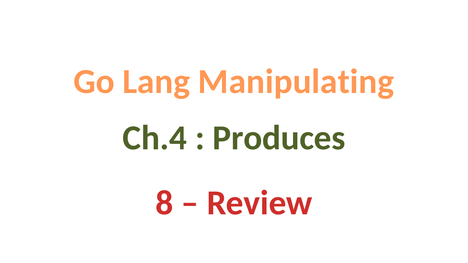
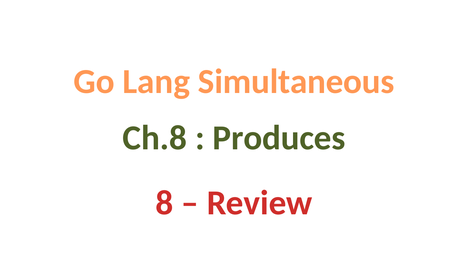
Manipulating: Manipulating -> Simultaneous (296, 82)
Ch.4: Ch.4 -> Ch.8 (155, 138)
